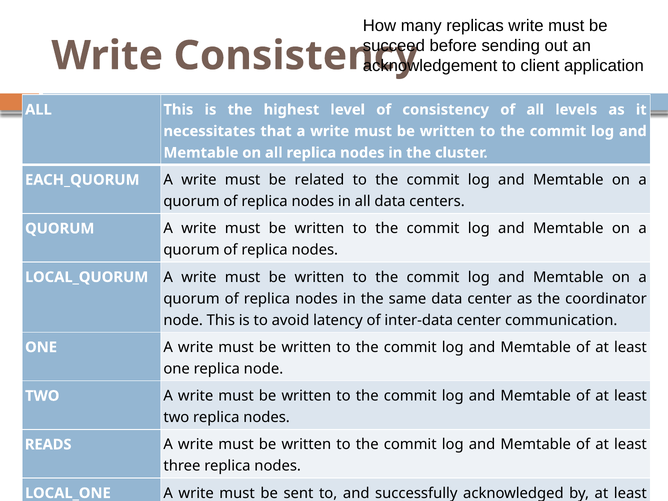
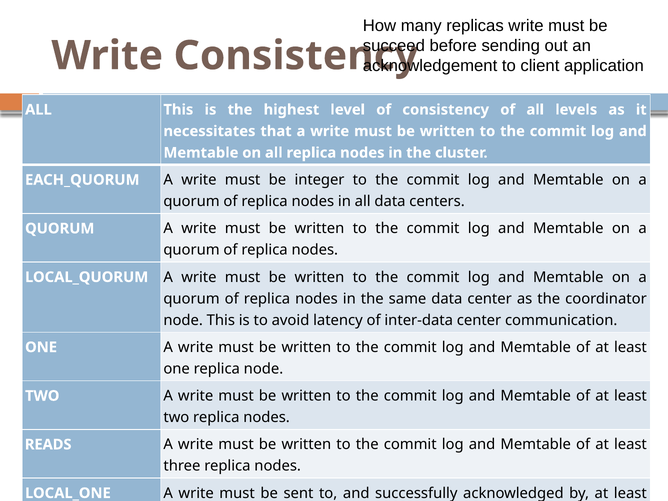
related: related -> integer (320, 180)
